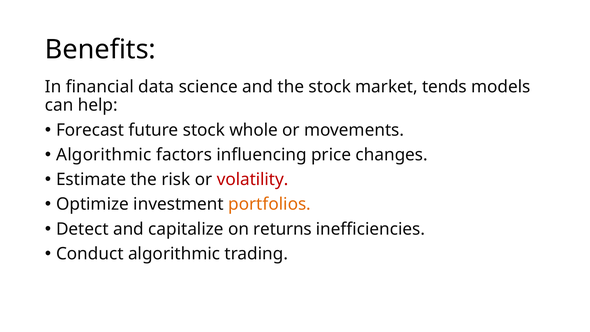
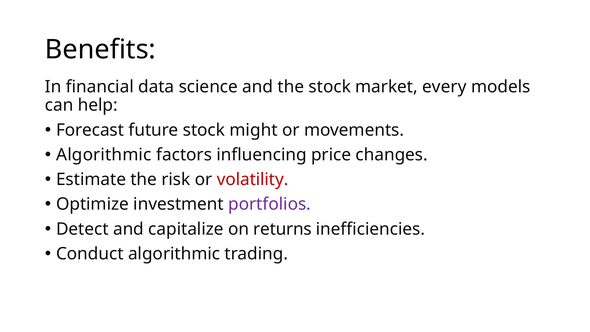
tends: tends -> every (444, 87)
whole: whole -> might (254, 130)
portfolios colour: orange -> purple (270, 204)
